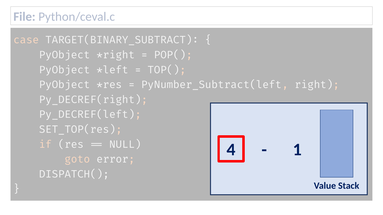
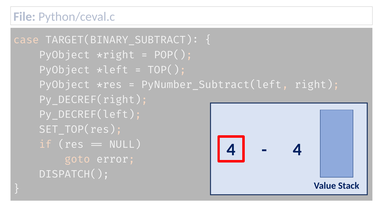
1: 1 -> 4 (297, 150)
